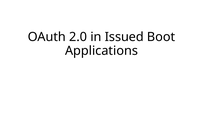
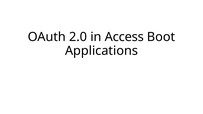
Issued: Issued -> Access (124, 37)
